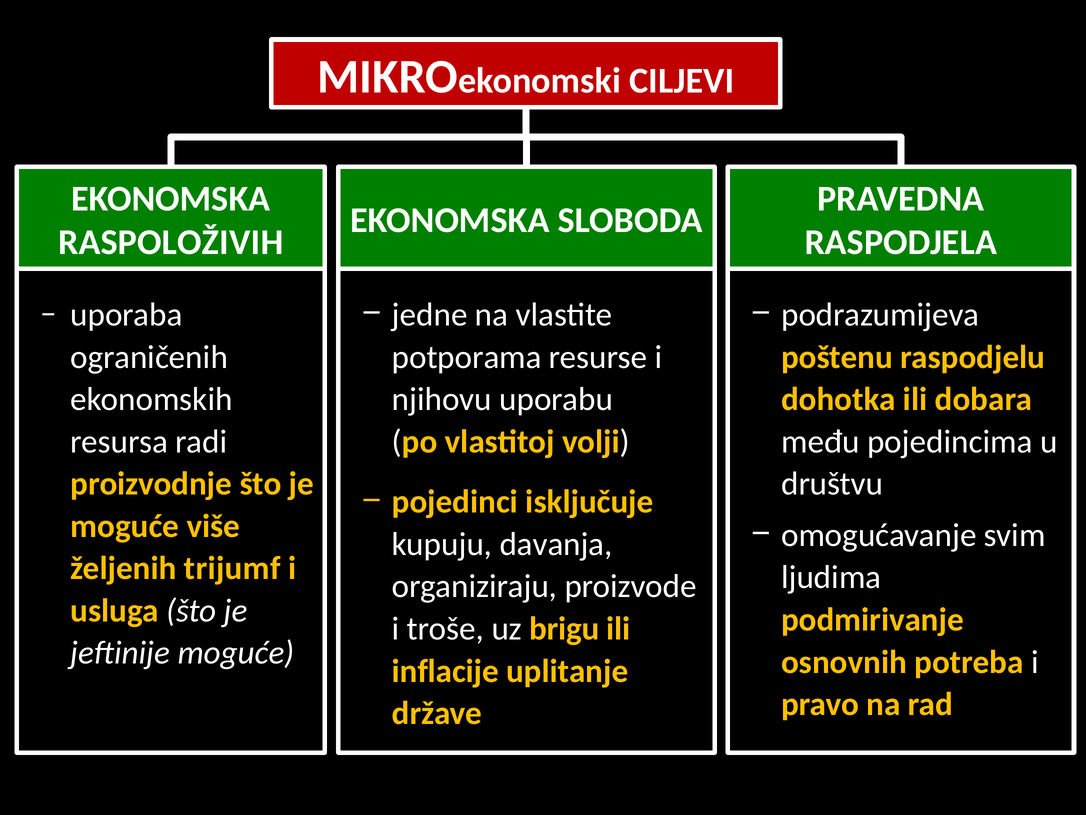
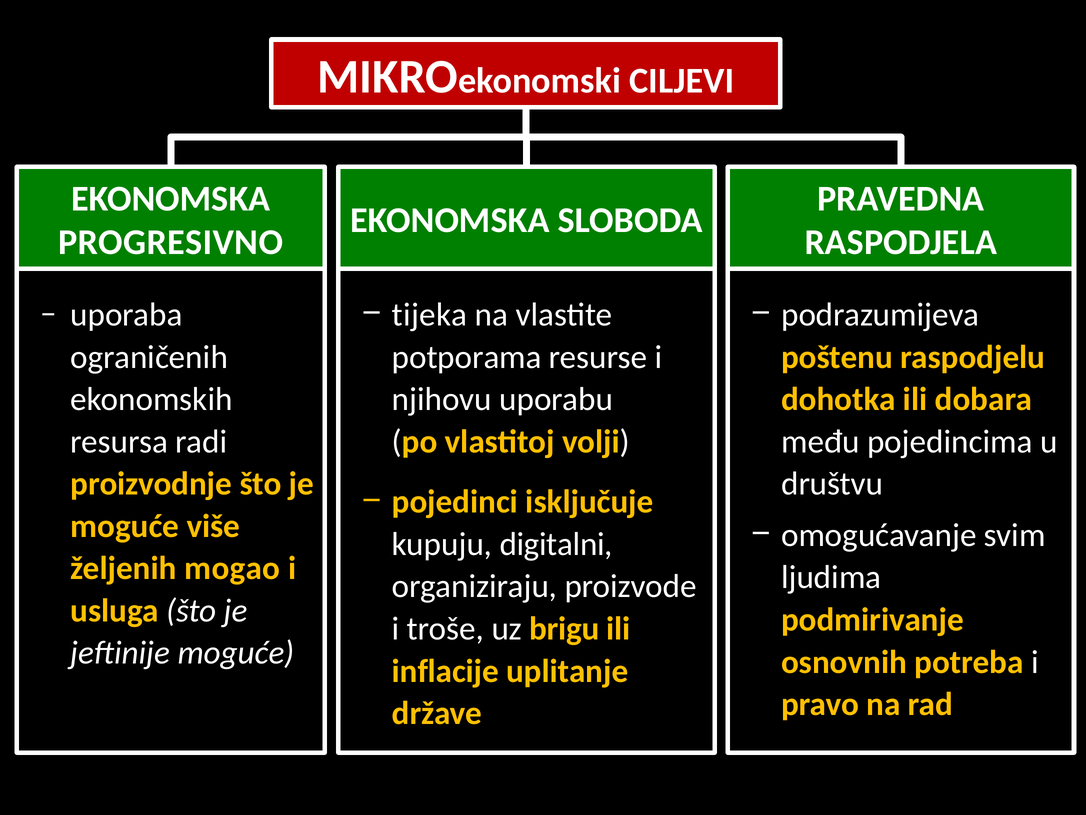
RASPOLOŽIVIH: RASPOLOŽIVIH -> PROGRESIVNO (171, 242)
jedne: jedne -> tijeka (430, 315)
davanja: davanja -> digitalni (556, 544)
trijumf: trijumf -> mogao (232, 568)
